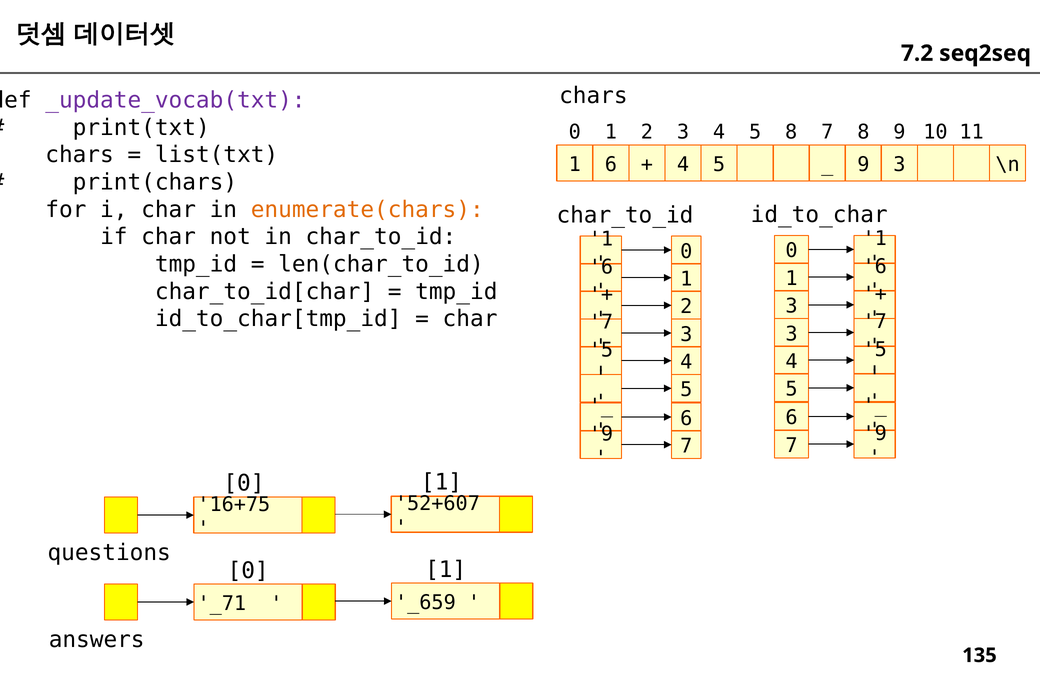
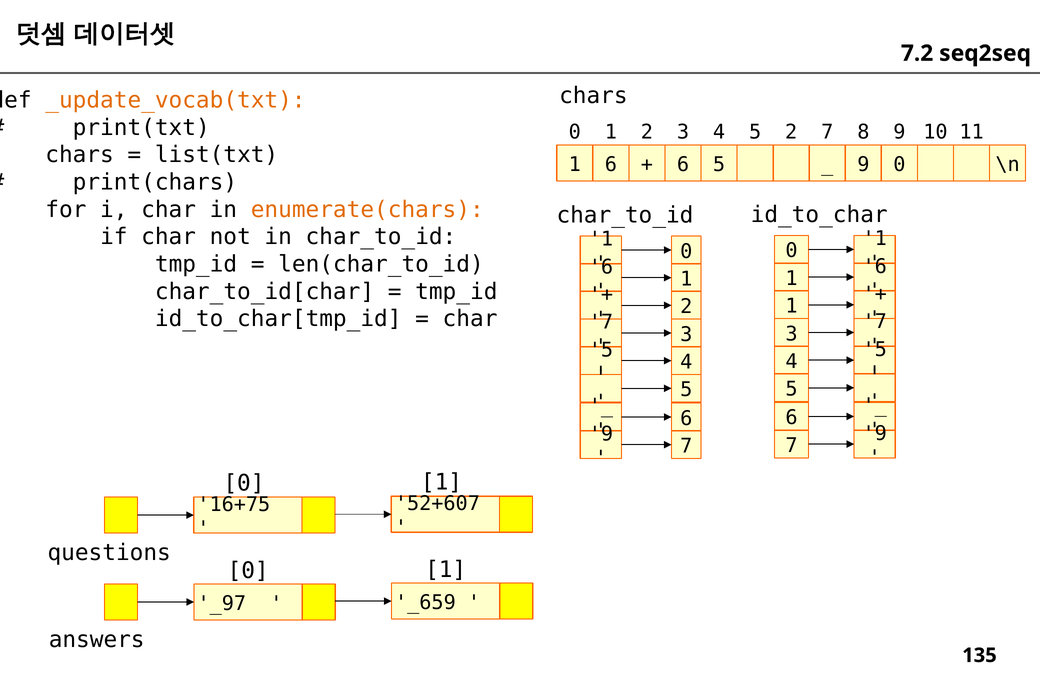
_update_vocab(txt colour: purple -> orange (175, 100)
5 8: 8 -> 2 (791, 132)
4: 4 -> 6 (683, 164)
9 3: 3 -> 0 (899, 164)
3: 3 -> 1 (792, 306)
_71: _71 -> _97 (222, 603)
